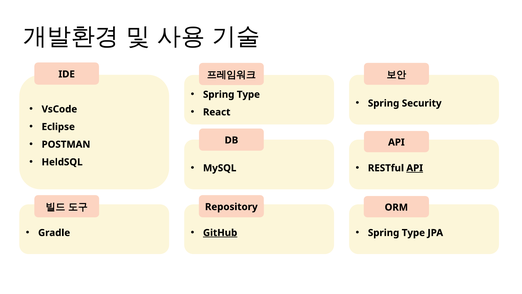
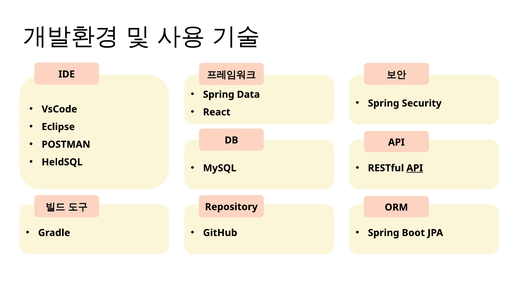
Type: Type -> Data (248, 94)
GitHub underline: present -> none (220, 233)
Type: Type -> Boot (413, 233)
